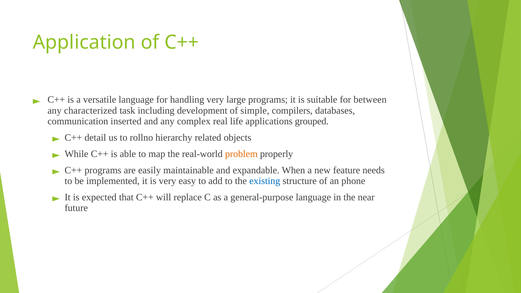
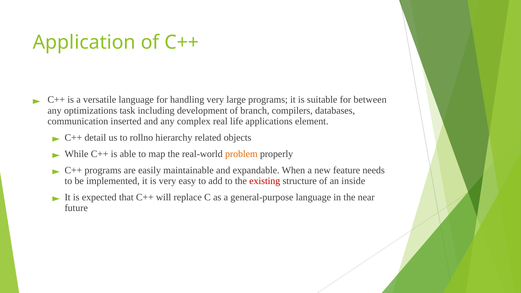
characterized: characterized -> optimizations (91, 111)
simple: simple -> branch (255, 111)
grouped: grouped -> element (312, 121)
existing colour: blue -> red (265, 181)
phone: phone -> inside (353, 181)
